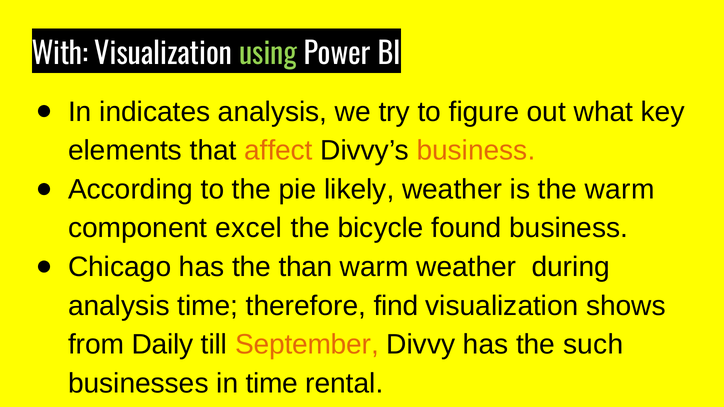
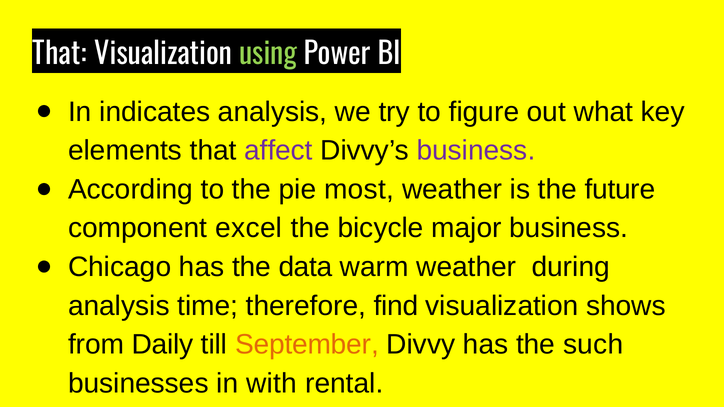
With: With -> That (60, 54)
affect colour: orange -> purple (279, 151)
business colour: orange -> purple (476, 151)
likely: likely -> most (359, 189)
the warm: warm -> future (620, 189)
found: found -> major (466, 228)
than: than -> data (306, 267)
in time: time -> with (272, 384)
